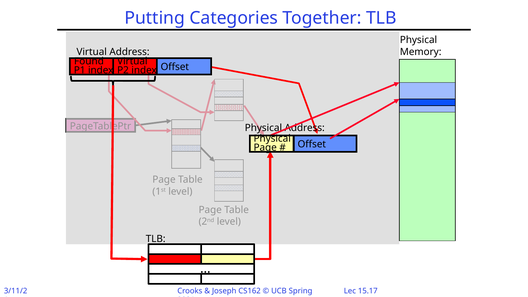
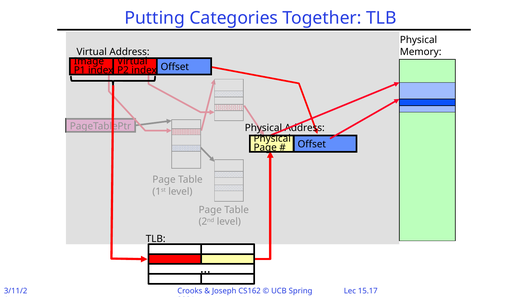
Found: Found -> Image (89, 61)
